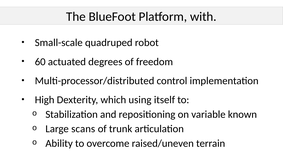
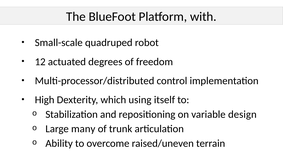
60: 60 -> 12 (40, 62)
known: known -> design (242, 114)
scans: scans -> many (83, 129)
